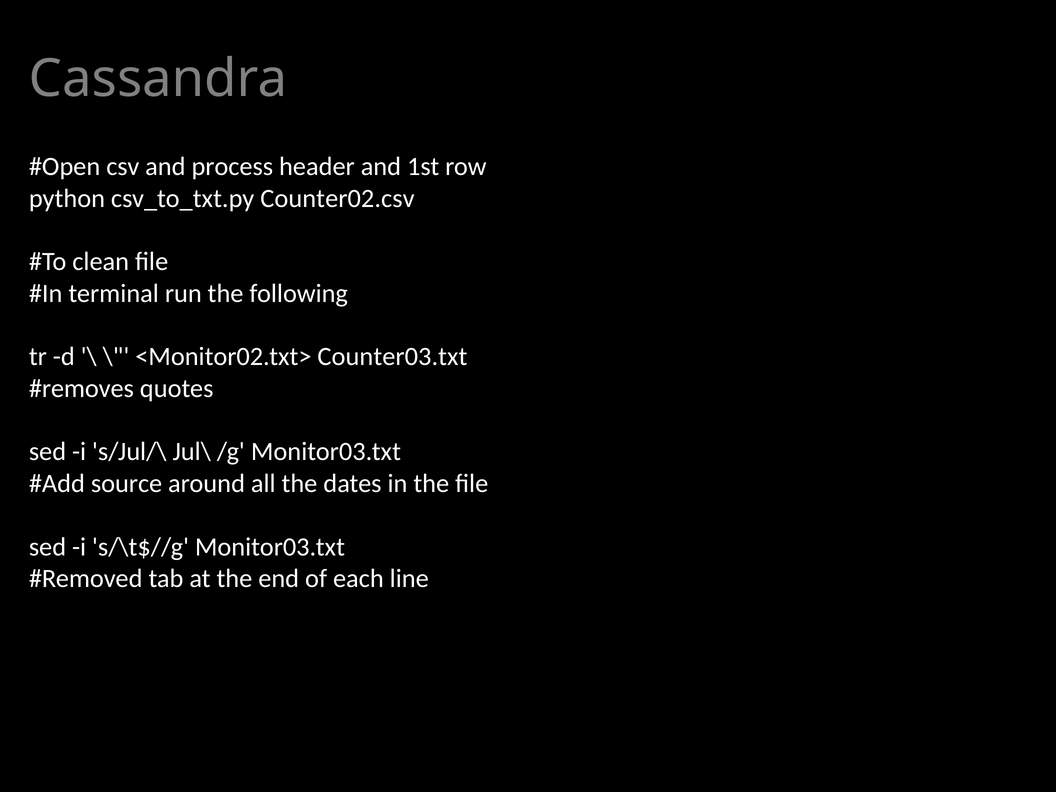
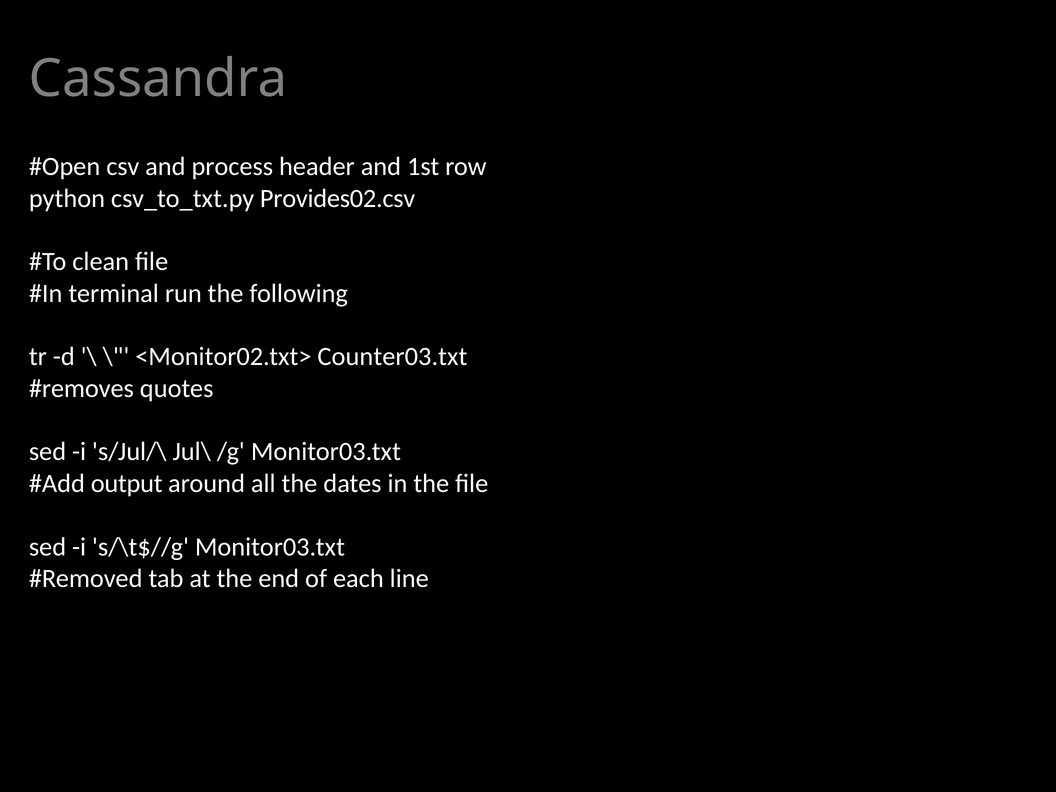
Counter02.csv: Counter02.csv -> Provides02.csv (338, 198)
source: source -> output (127, 483)
